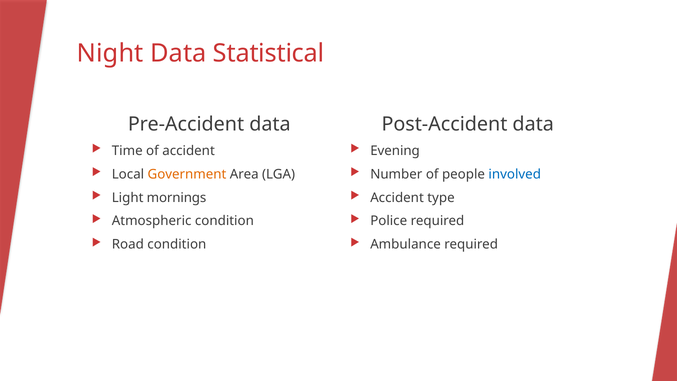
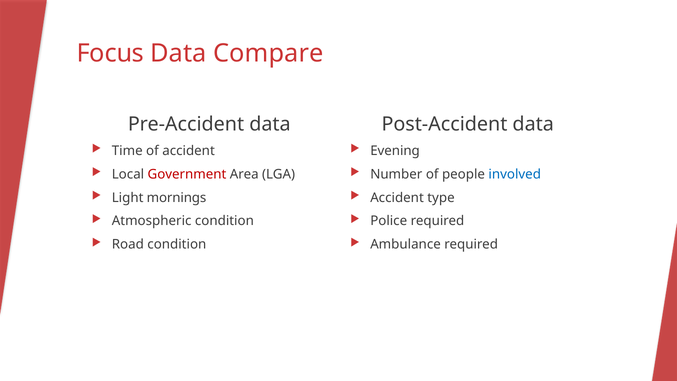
Night: Night -> Focus (110, 53)
Statistical: Statistical -> Compare (268, 53)
Government colour: orange -> red (187, 174)
